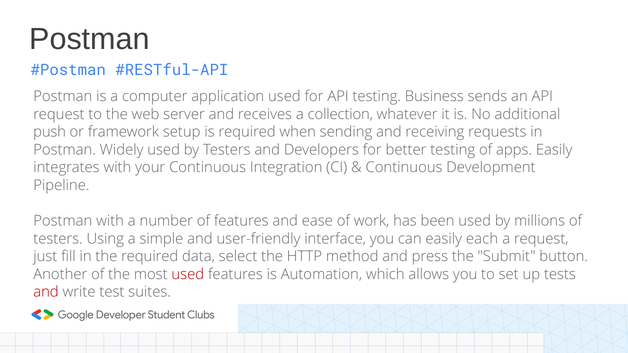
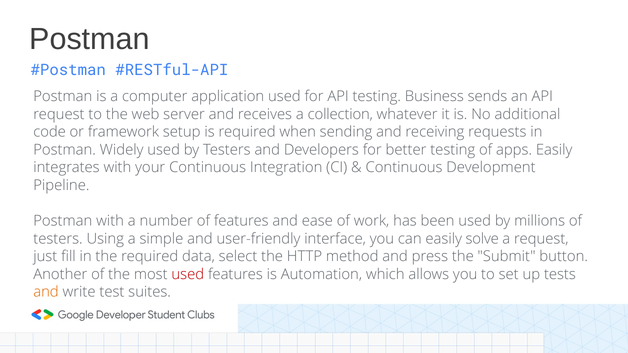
push: push -> code (50, 132)
each: each -> solve (482, 239)
and colour: red -> orange (46, 292)
